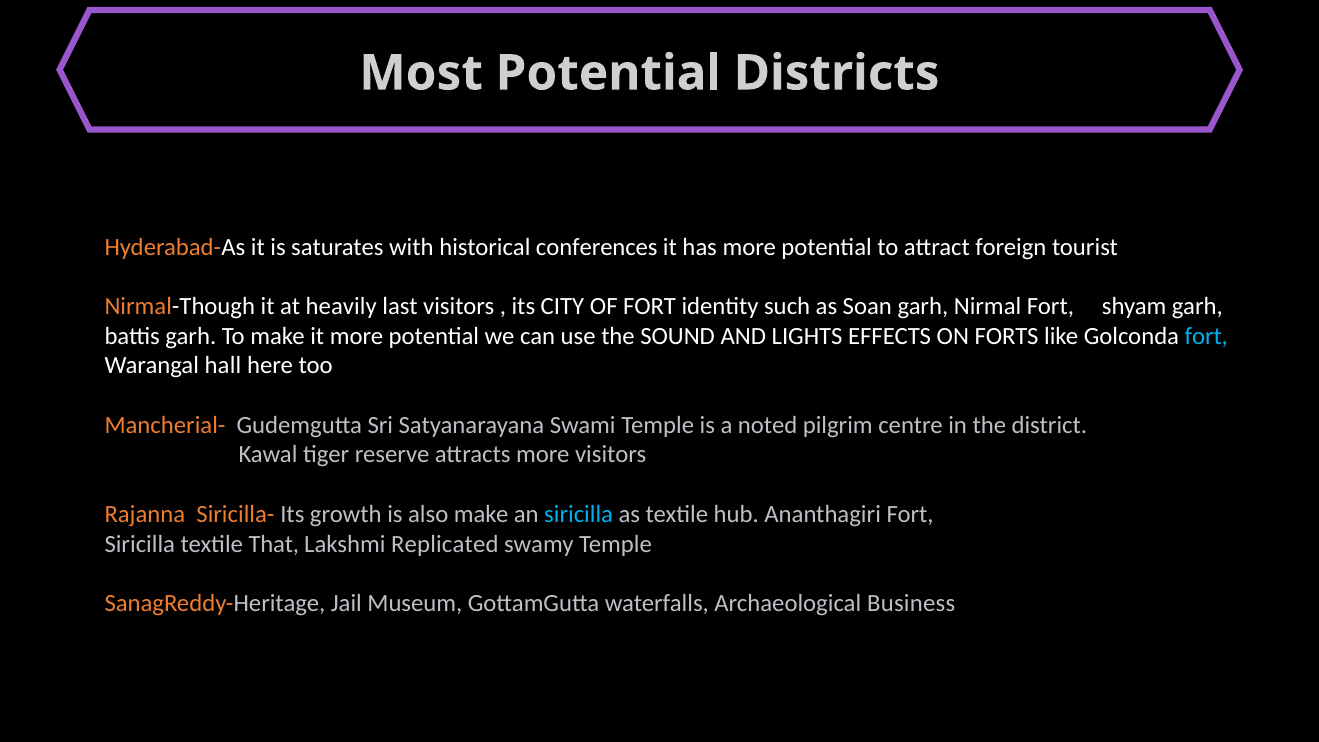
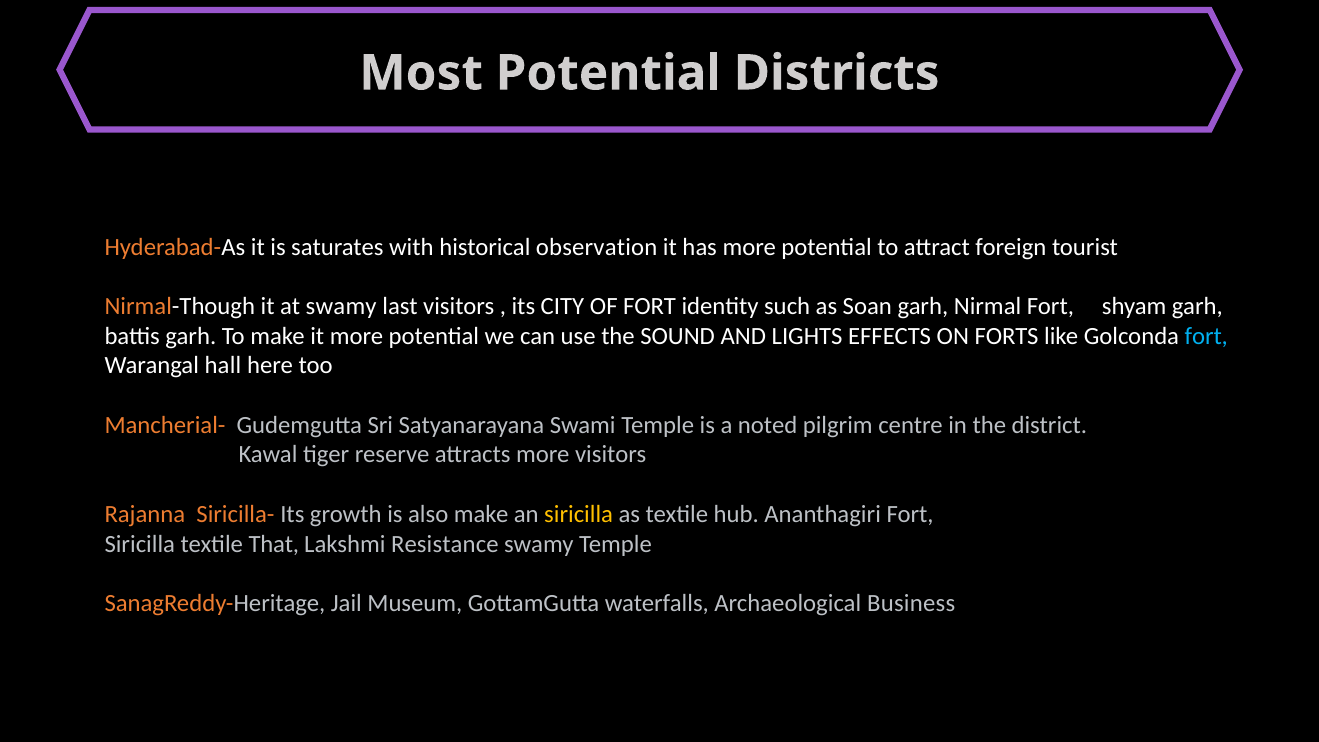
conferences: conferences -> observation (597, 247)
at heavily: heavily -> swamy (341, 306)
siricilla colour: light blue -> yellow (579, 514)
Replicated: Replicated -> Resistance (445, 544)
